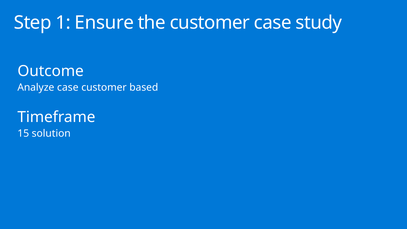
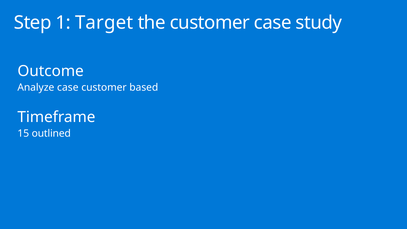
Ensure: Ensure -> Target (104, 23)
solution: solution -> outlined (51, 134)
